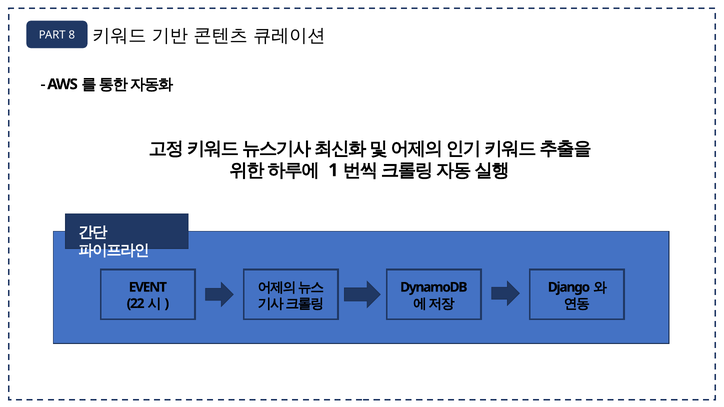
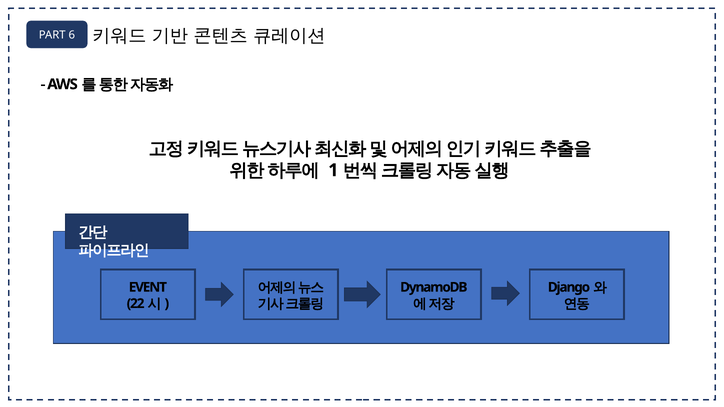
8: 8 -> 6 (72, 35)
